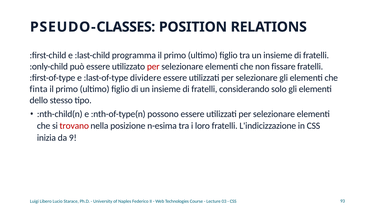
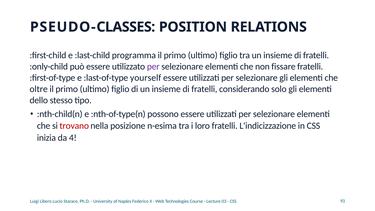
per colour: red -> purple (153, 67)
dividere: dividere -> yourself (146, 78)
finta: finta -> oltre (39, 89)
9: 9 -> 4 (73, 138)
